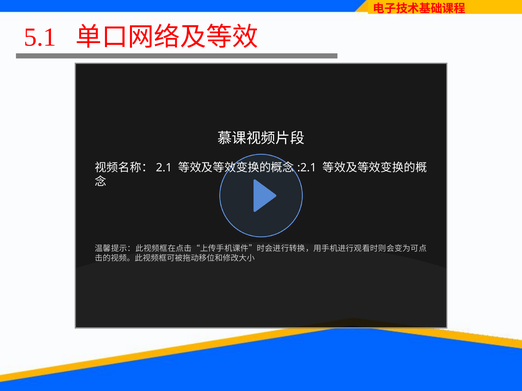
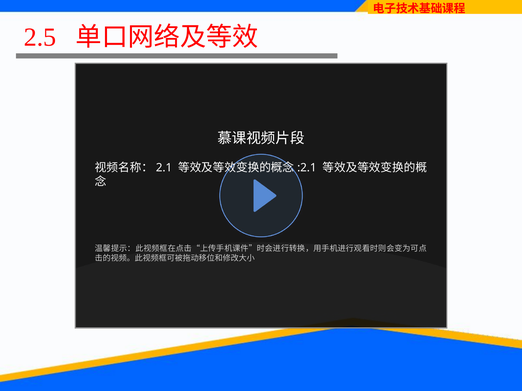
5.1: 5.1 -> 2.5 (40, 37)
